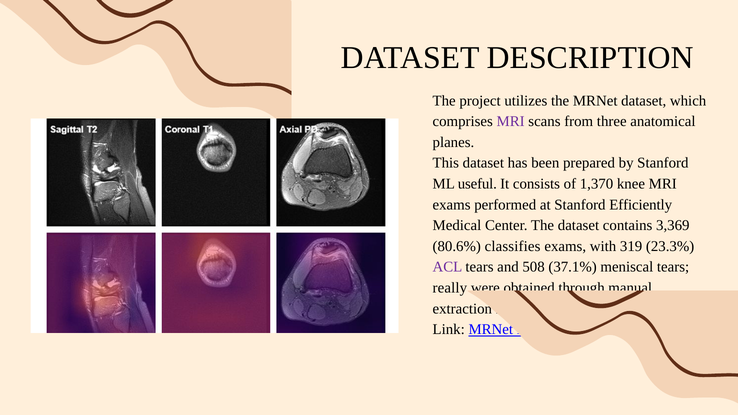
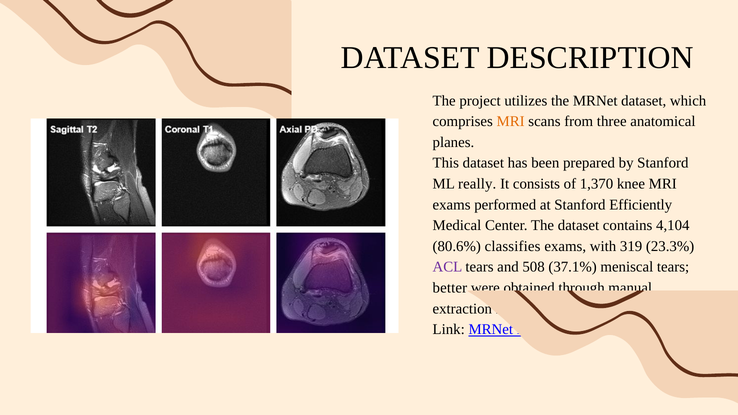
MRI colour: purple -> orange (511, 121)
useful: useful -> really (477, 184)
3,369: 3,369 -> 4,104 (673, 225)
really: really -> better (450, 288)
